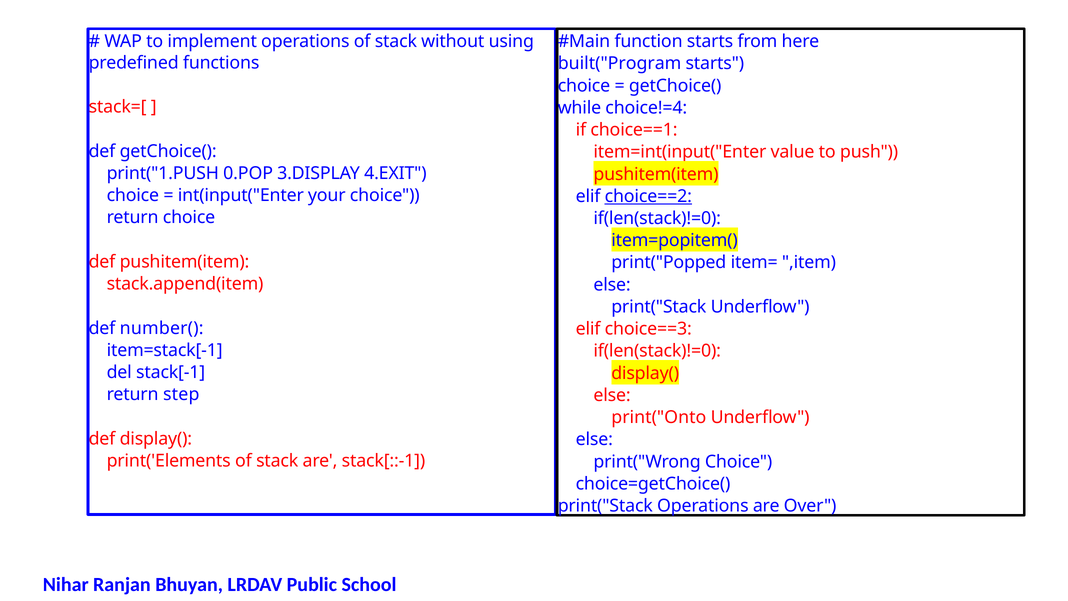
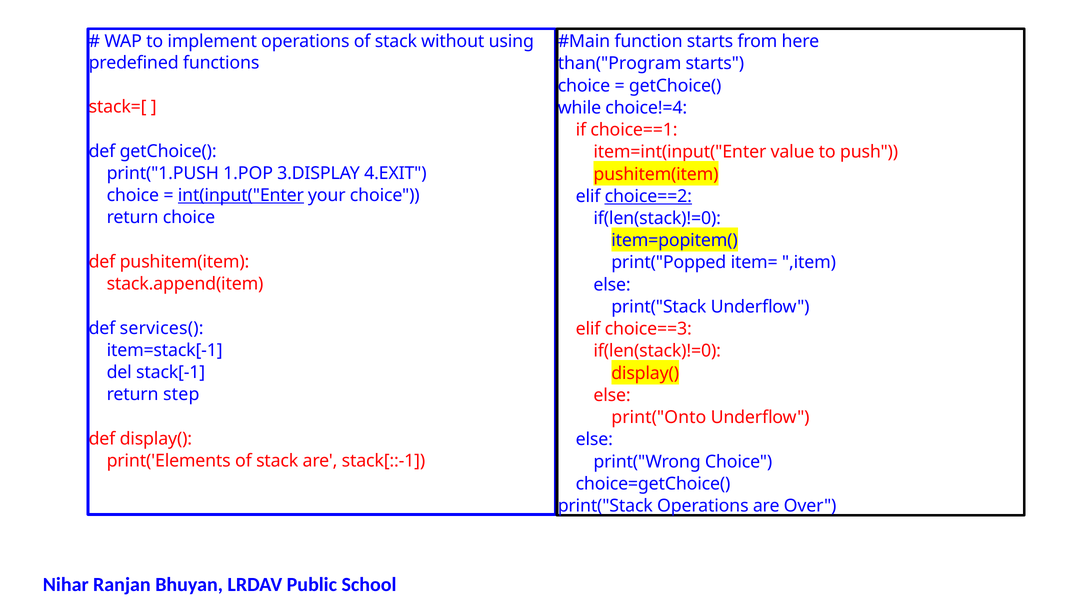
built("Program: built("Program -> than("Program (620, 64)
0.POP: 0.POP -> 1.POP (248, 173)
int(input("Enter underline: none -> present (241, 195)
number(: number( -> services( (162, 328)
